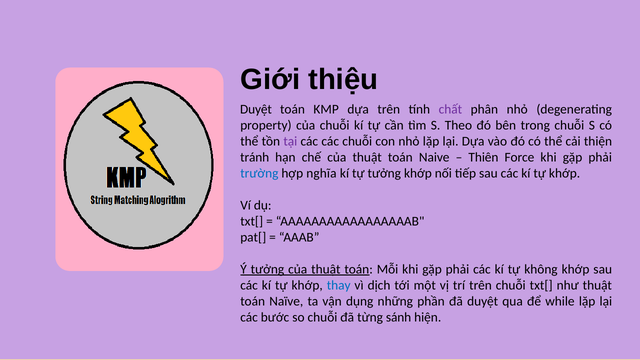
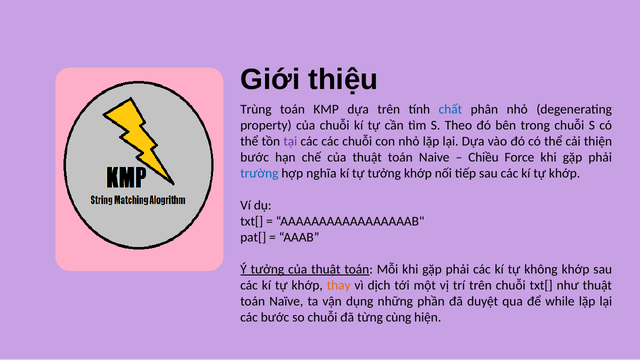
Duyệt: Duyệt -> Trùng (256, 109)
chất colour: purple -> blue (450, 109)
tránh: tránh -> bước (255, 157)
Thiên: Thiên -> Chiều (484, 157)
thay colour: blue -> orange (339, 285)
sánh: sánh -> cùng (399, 317)
